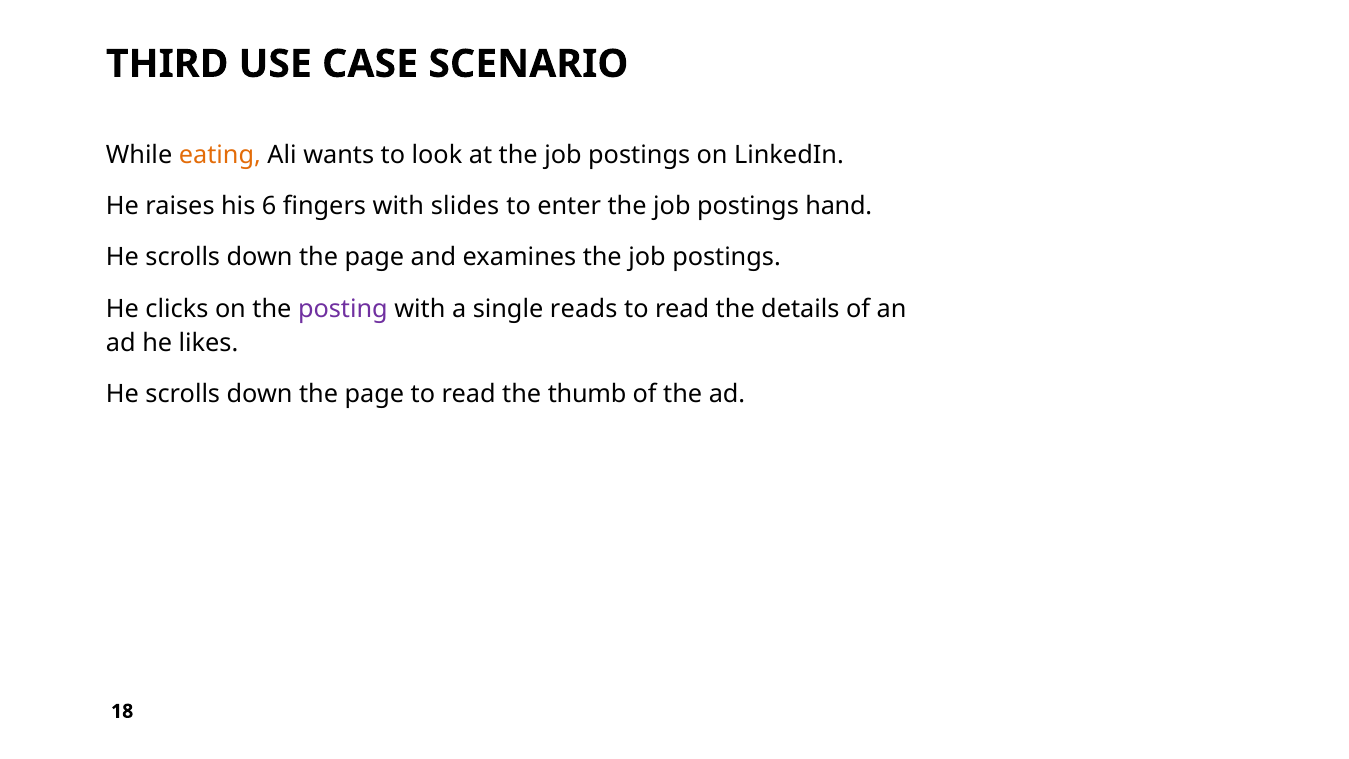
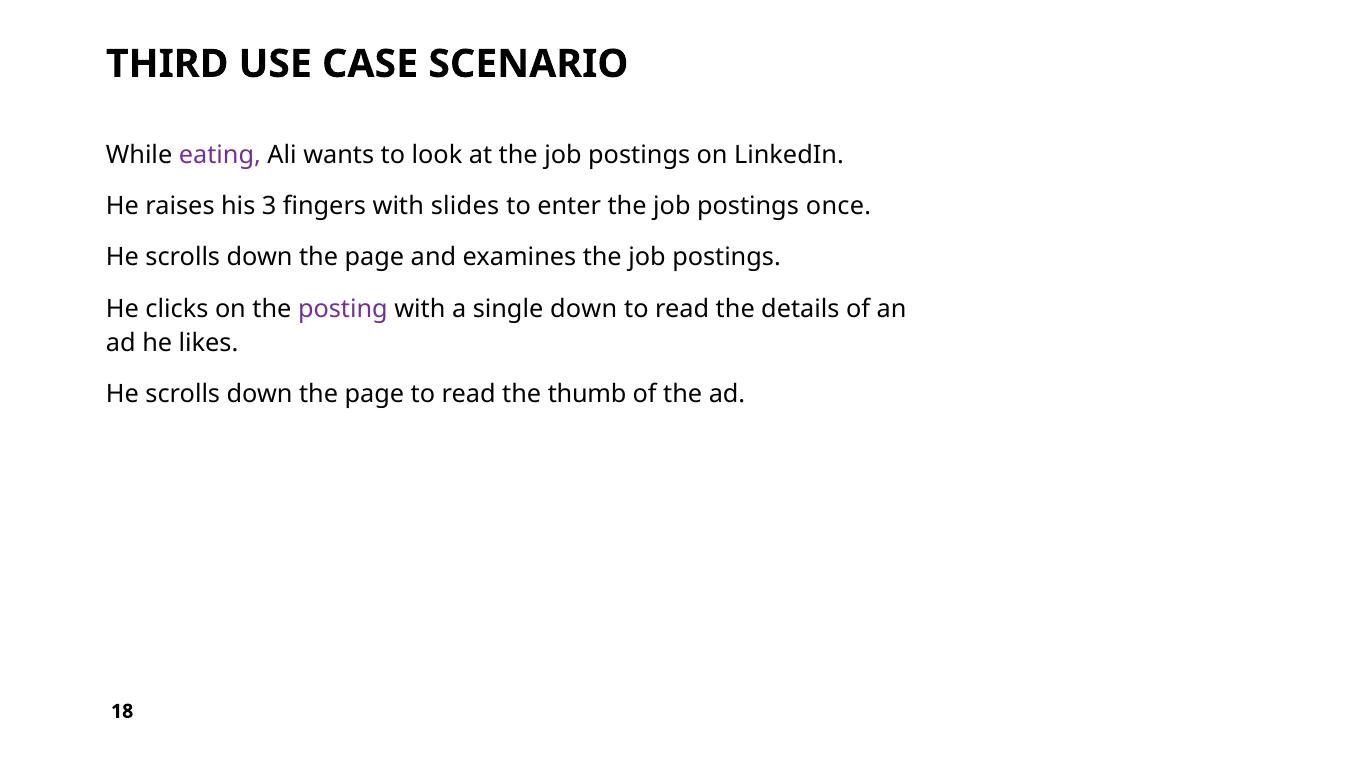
eating colour: orange -> purple (220, 155)
6: 6 -> 3 (269, 206)
hand: hand -> once (839, 206)
single reads: reads -> down (584, 309)
